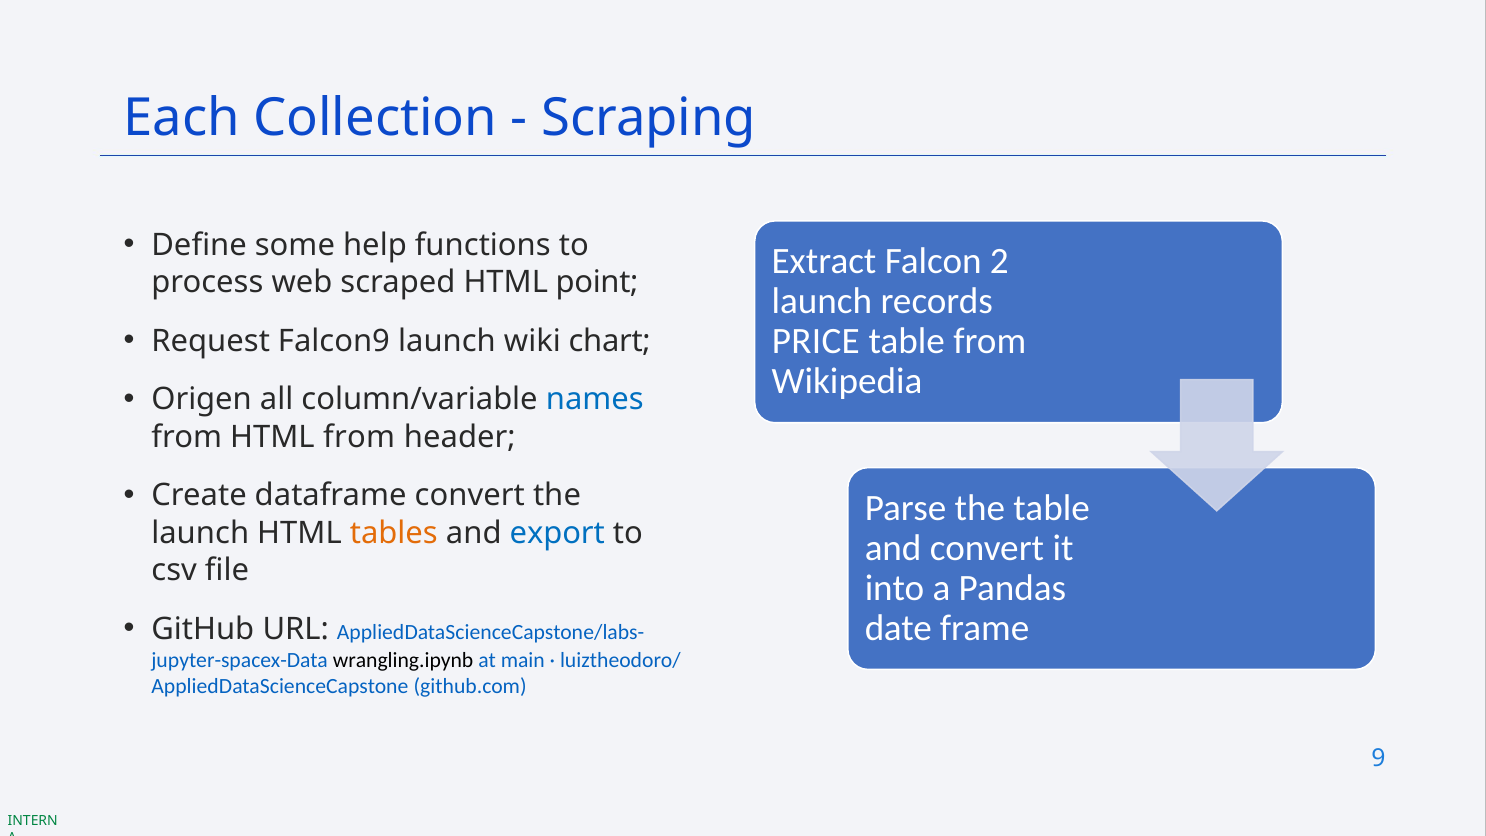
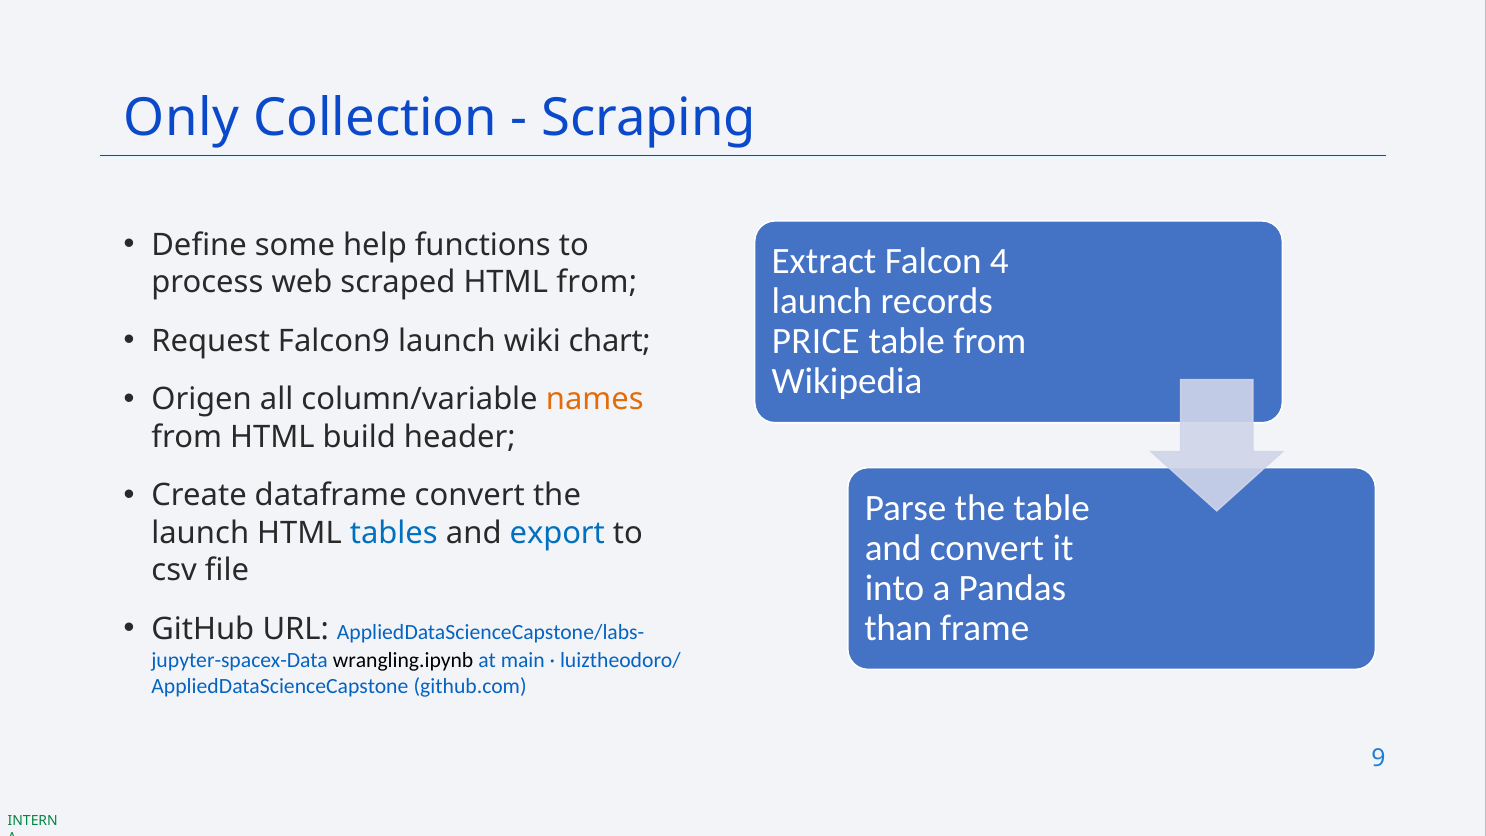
Each: Each -> Only (181, 118)
2: 2 -> 4 (999, 261)
HTML point: point -> from (597, 282)
names colour: blue -> orange (595, 400)
HTML from: from -> build (359, 437)
tables colour: orange -> blue (394, 533)
date: date -> than (898, 628)
